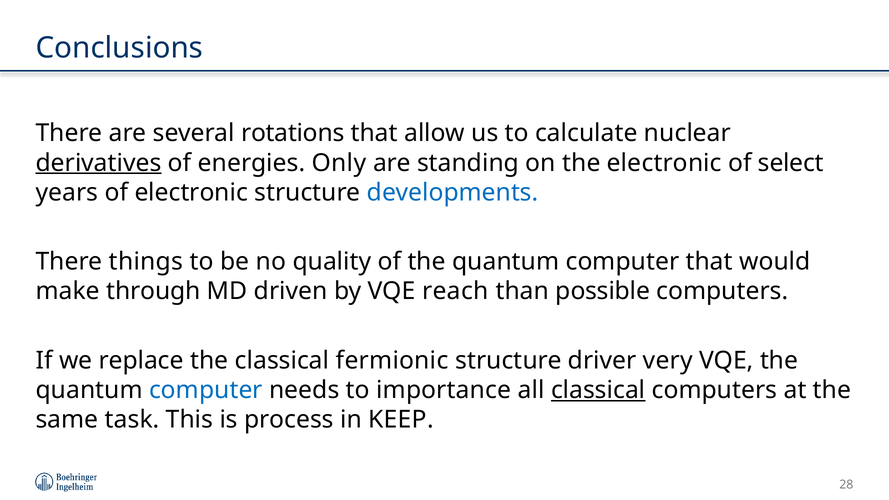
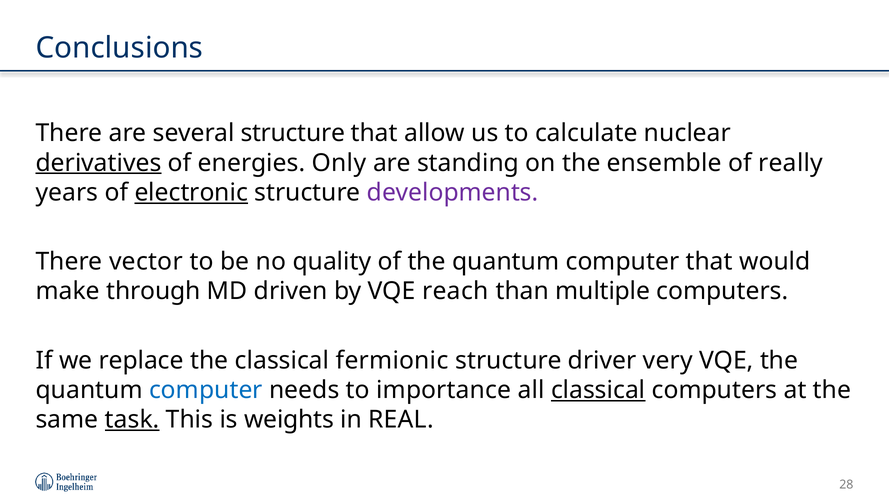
several rotations: rotations -> structure (293, 133)
the electronic: electronic -> ensemble (664, 163)
select: select -> really (791, 163)
electronic underline: none -> present (191, 193)
developments colour: blue -> purple (453, 193)
things: things -> vector (146, 262)
possible: possible -> multiple (603, 291)
task underline: none -> present (132, 420)
process: process -> weights (289, 420)
KEEP: KEEP -> REAL (401, 420)
